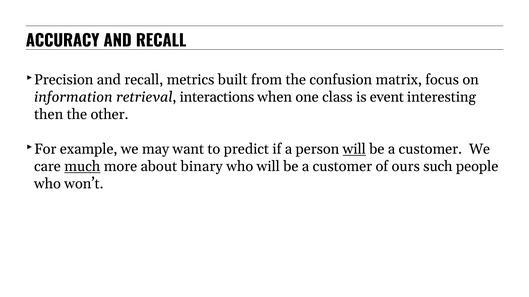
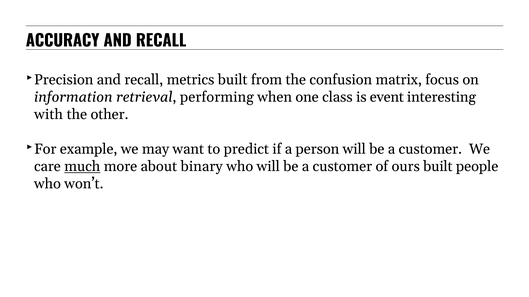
interactions: interactions -> performing (217, 97)
then: then -> with (49, 114)
will underline: present -> none (354, 149)
ours such: such -> built (438, 166)
